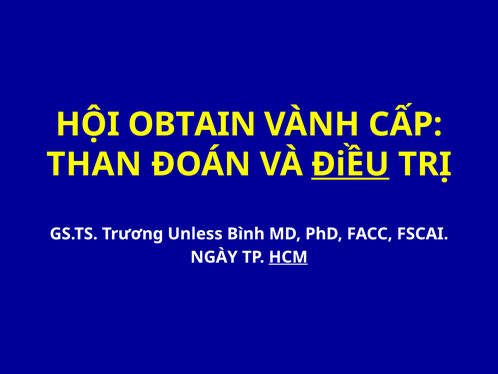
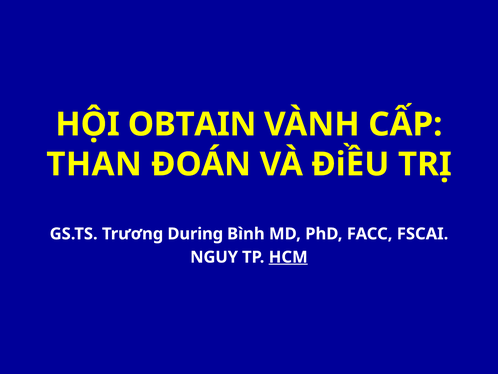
ĐiỀU underline: present -> none (350, 164)
Unless: Unless -> During (195, 234)
NGÀY: NGÀY -> NGUY (214, 257)
